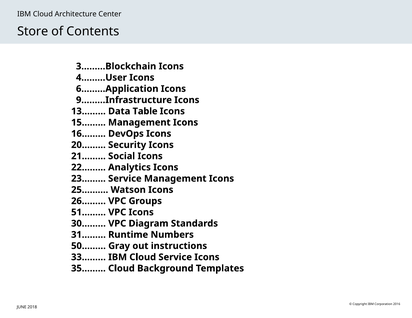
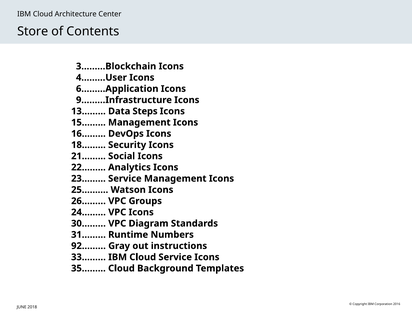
Table: Table -> Steps (145, 111)
20……: 20…… -> 18…… (88, 145)
51………: 51……… -> 24……… (88, 212)
50………: 50……… -> 92……… (88, 246)
